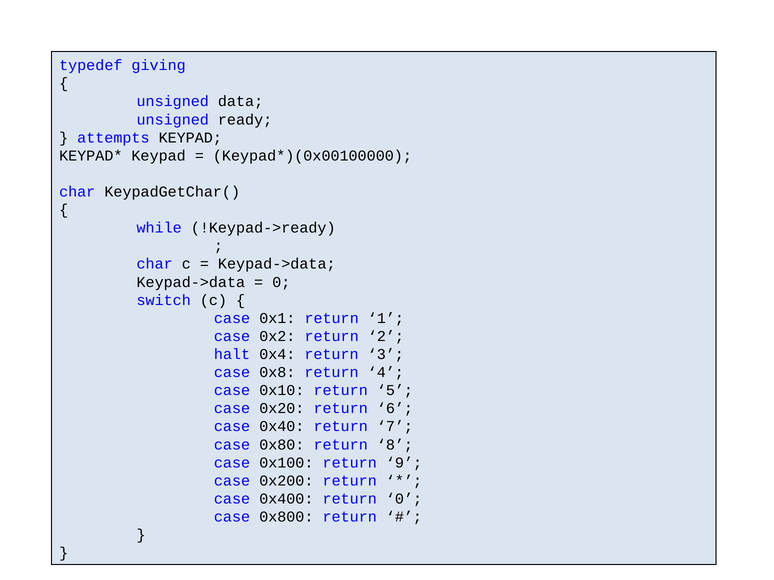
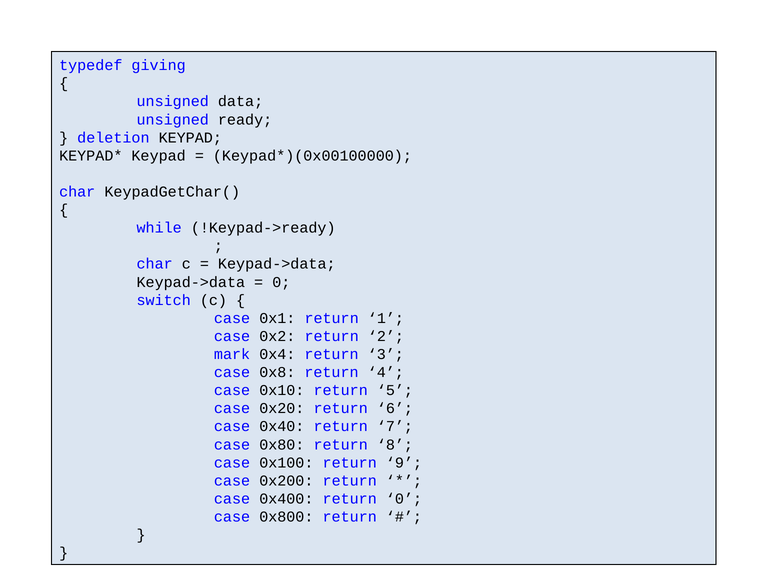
attempts: attempts -> deletion (113, 138)
halt: halt -> mark (232, 355)
